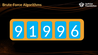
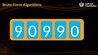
1: 1 -> 0 (32, 31)
9 9 6: 6 -> 0 (75, 31)
